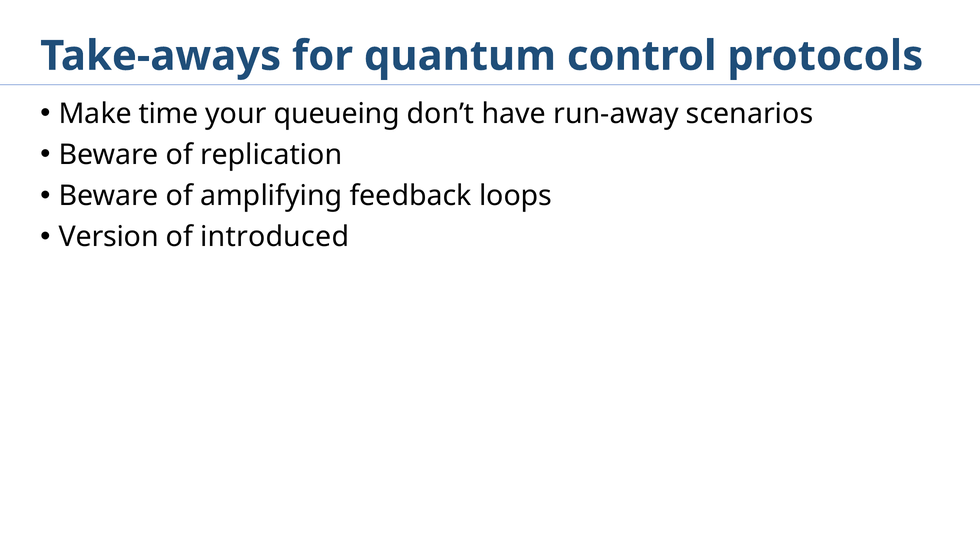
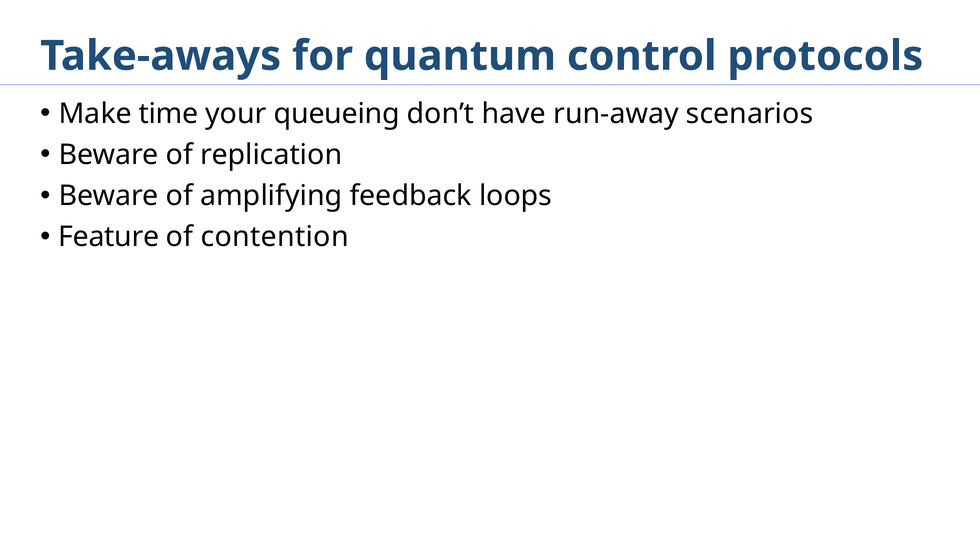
Version: Version -> Feature (109, 237)
introduced: introduced -> contention (275, 237)
